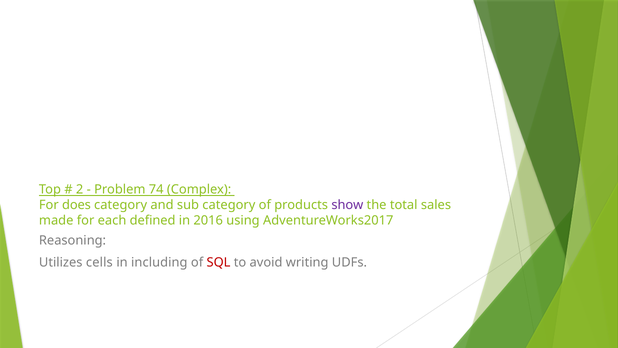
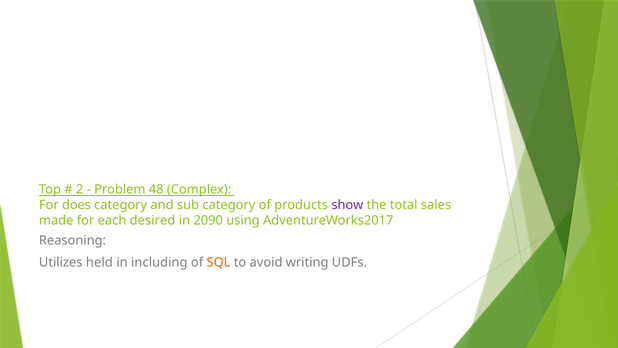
74: 74 -> 48 (156, 189)
defined: defined -> desired (153, 220)
2016: 2016 -> 2090 (208, 220)
cells: cells -> held (99, 262)
SQL colour: red -> orange (219, 262)
